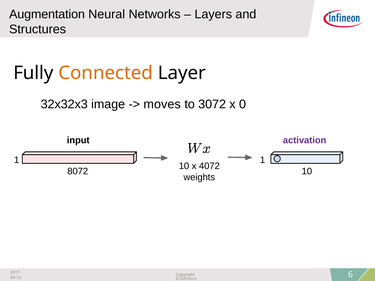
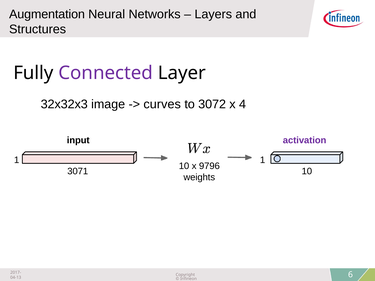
Connected colour: orange -> purple (106, 73)
moves: moves -> curves (162, 104)
0: 0 -> 4 (243, 104)
4072: 4072 -> 9796 (209, 166)
8072: 8072 -> 3071 (78, 171)
